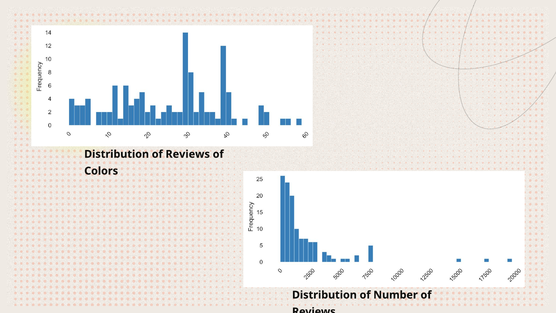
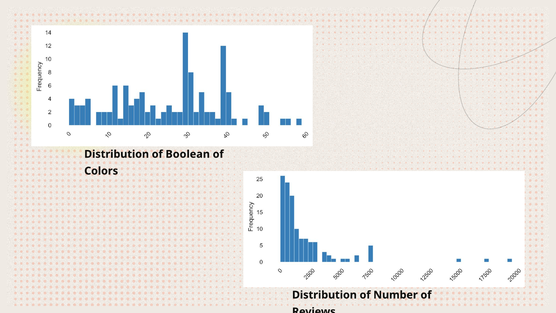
Distribution of Reviews: Reviews -> Boolean (188, 154)
